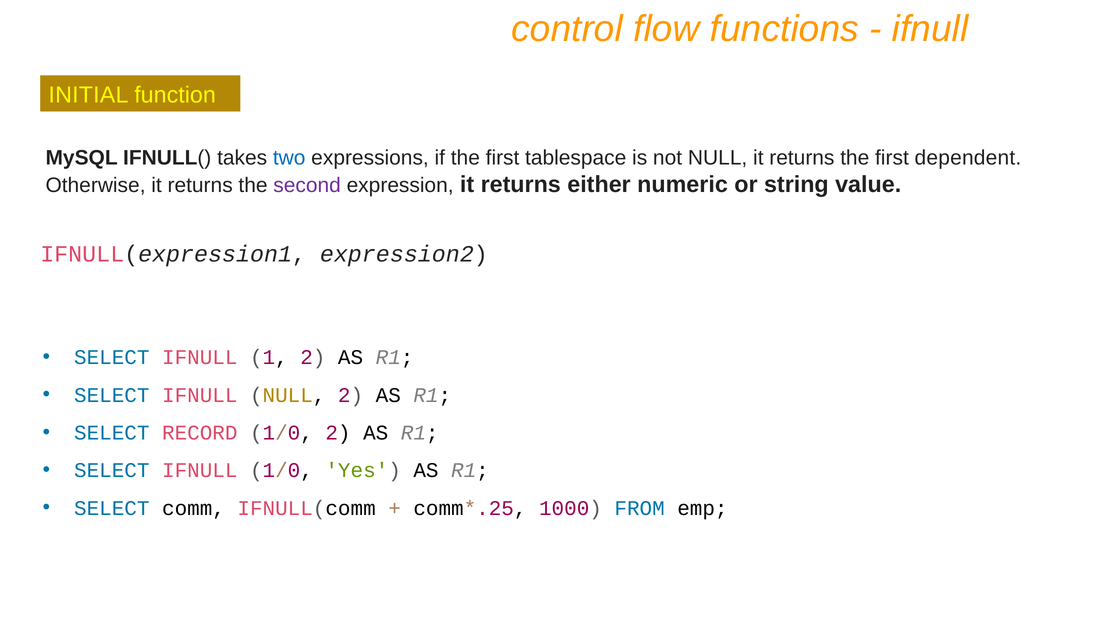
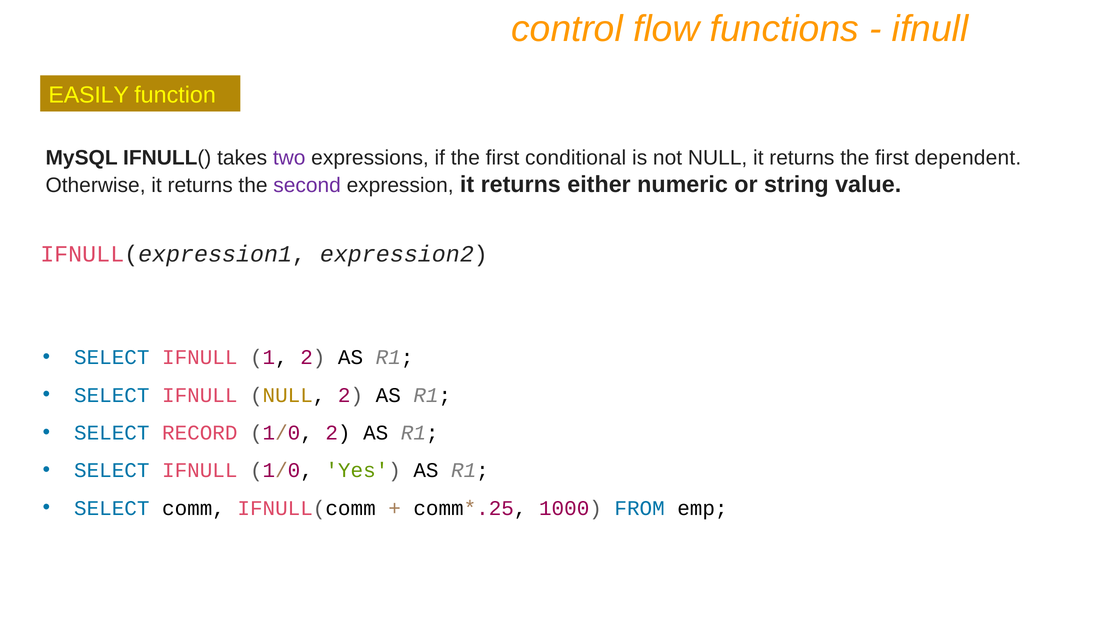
INITIAL: INITIAL -> EASILY (89, 95)
two colour: blue -> purple (289, 158)
tablespace: tablespace -> conditional (576, 158)
